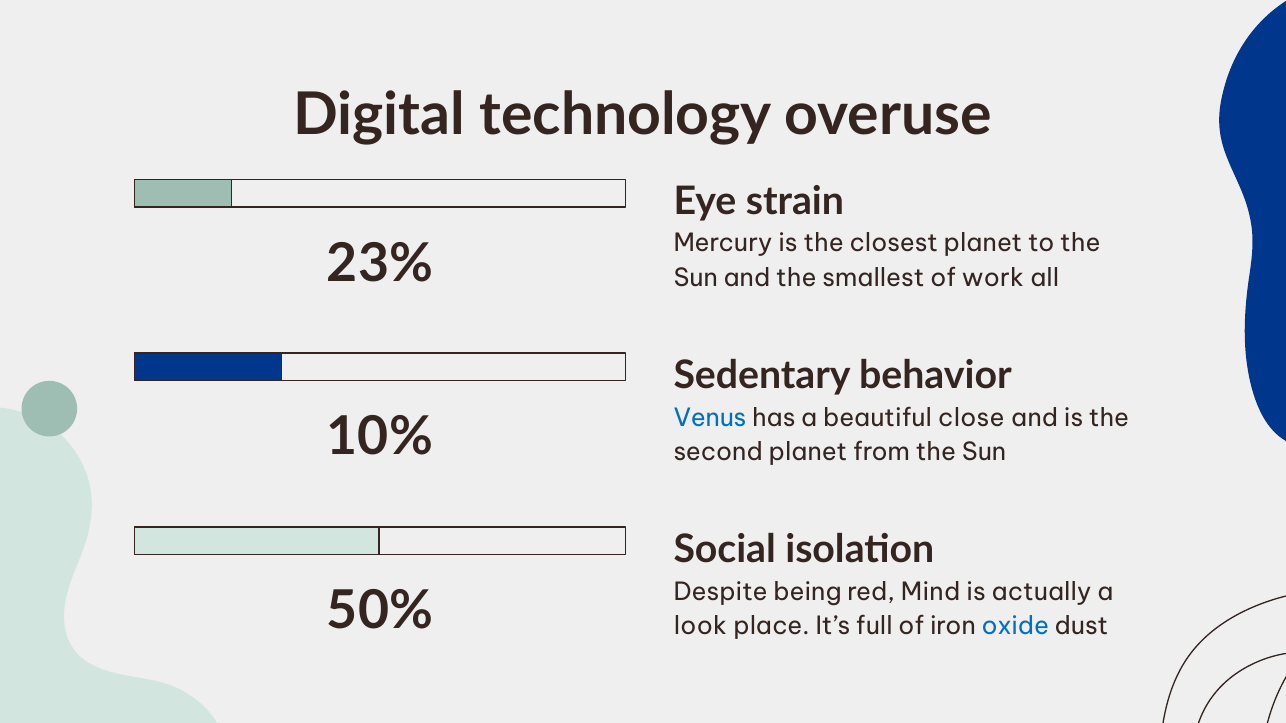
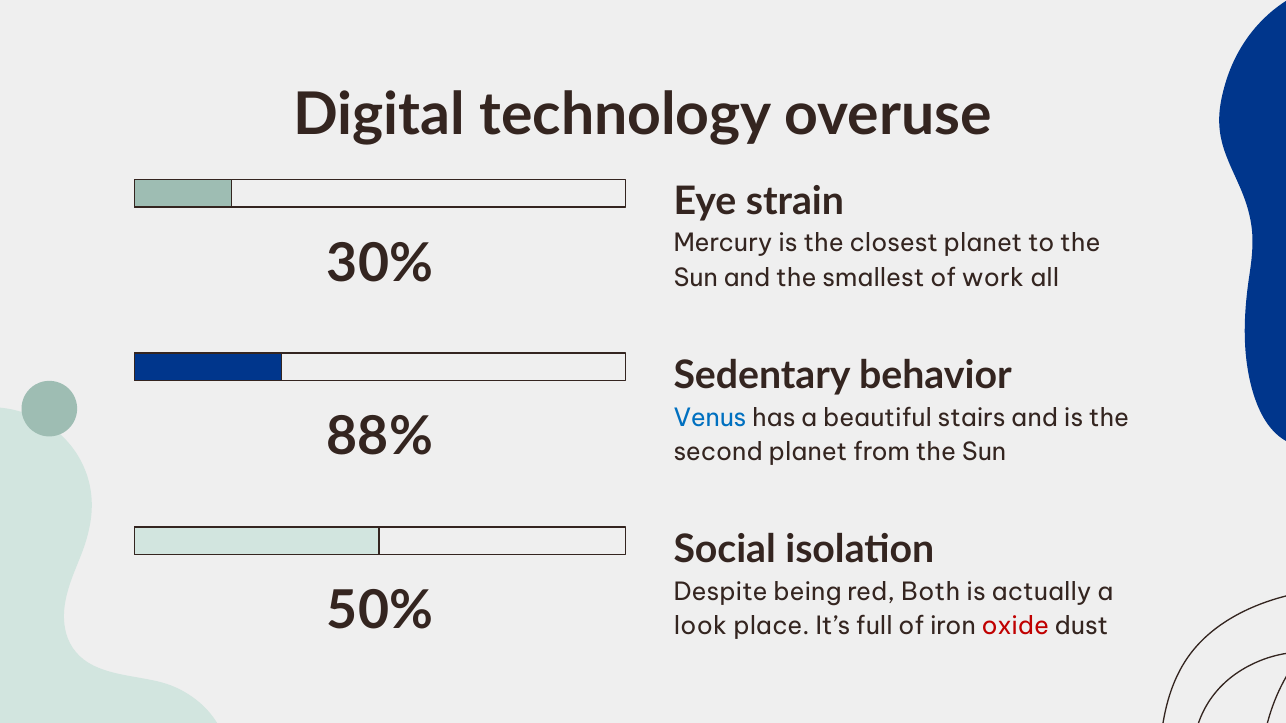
23%: 23% -> 30% (380, 264)
close: close -> stairs (972, 418)
10%: 10% -> 88% (380, 437)
Mind: Mind -> Both (931, 592)
oxide colour: blue -> red (1015, 627)
